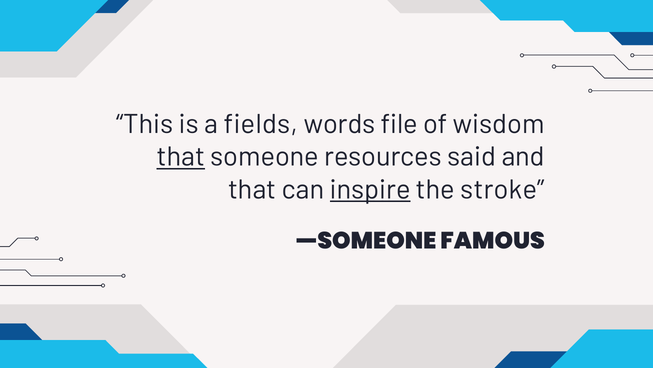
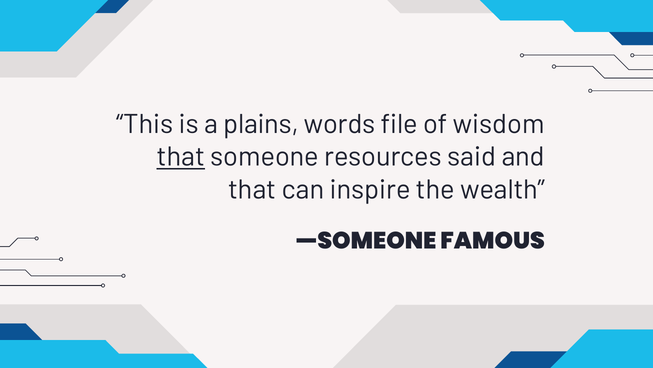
fields: fields -> plains (261, 124)
inspire underline: present -> none (370, 189)
stroke: stroke -> wealth (503, 189)
